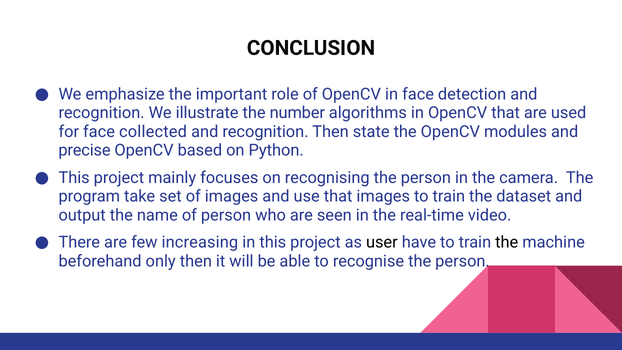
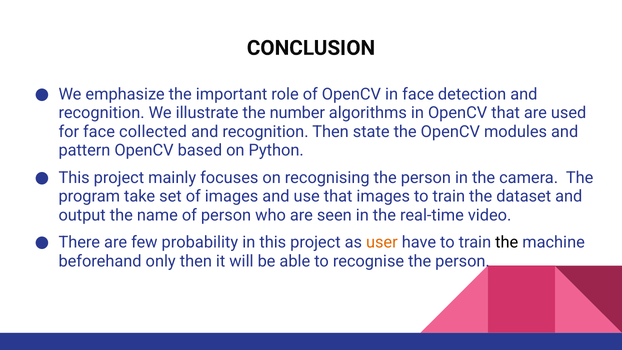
precise: precise -> pattern (84, 150)
increasing: increasing -> probability (200, 242)
user colour: black -> orange (382, 242)
